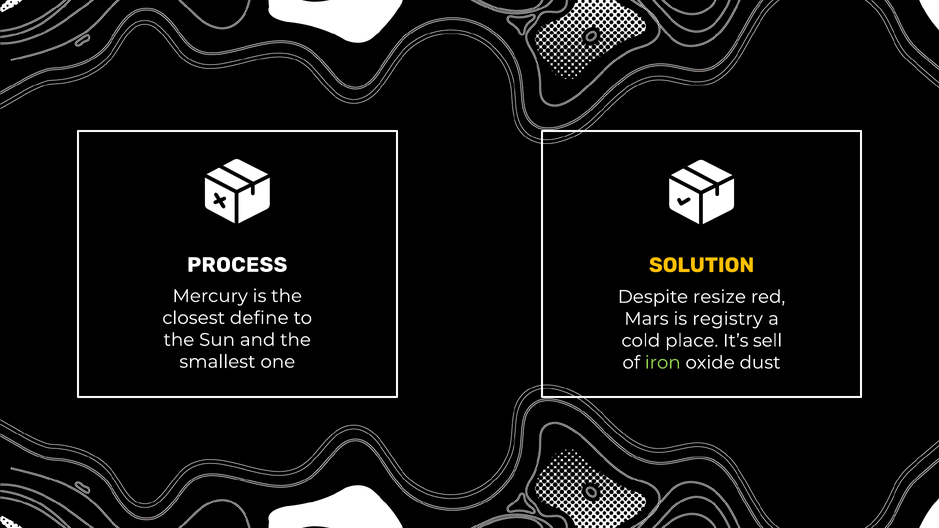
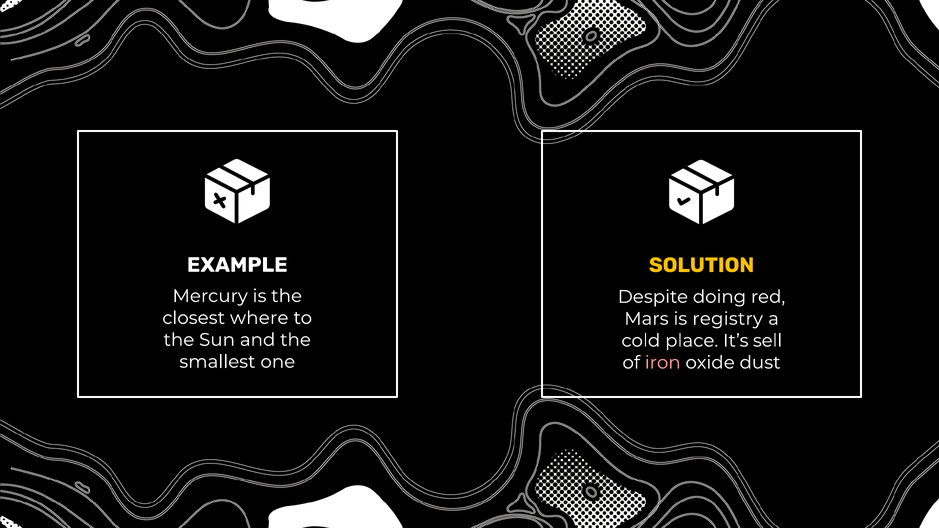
PROCESS: PROCESS -> EXAMPLE (237, 265)
resize: resize -> doing (719, 297)
define: define -> where (259, 318)
iron colour: light green -> pink (663, 363)
